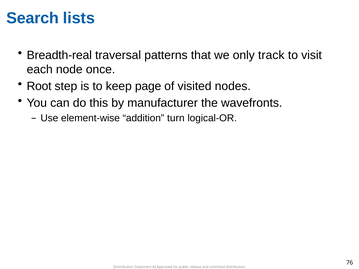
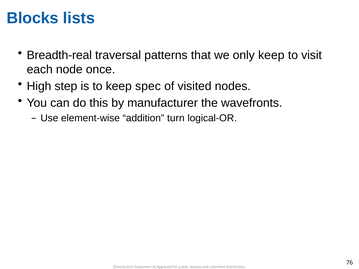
Search: Search -> Blocks (33, 18)
only track: track -> keep (271, 55)
Root: Root -> High (39, 86)
page: page -> spec (148, 86)
